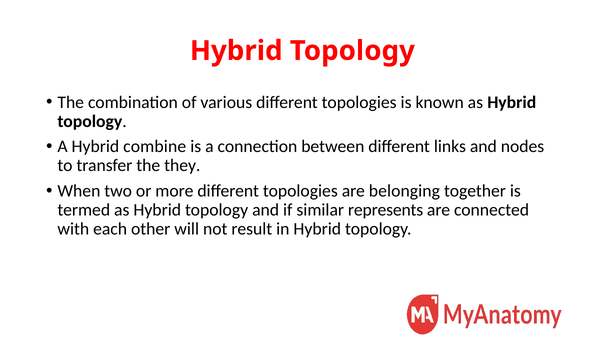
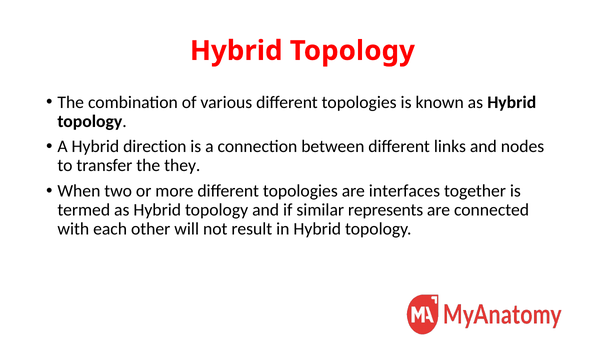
combine: combine -> direction (155, 147)
belonging: belonging -> interfaces (404, 191)
